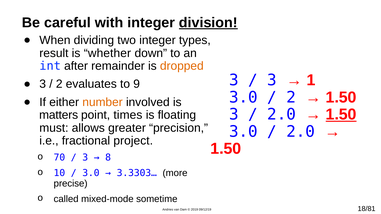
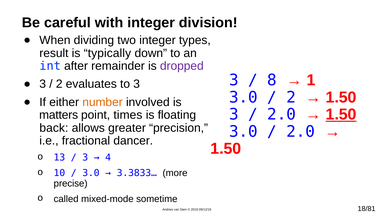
division underline: present -> none (208, 23)
whether: whether -> typically (107, 53)
dropped colour: orange -> purple (182, 66)
3: 3 -> 8 (272, 80)
to 9: 9 -> 3 (137, 84)
must: must -> back (54, 128)
project: project -> dancer (133, 141)
70: 70 -> 13 (59, 158)
8: 8 -> 4 (108, 158)
3.3303…: 3.3303… -> 3.3833… (137, 173)
